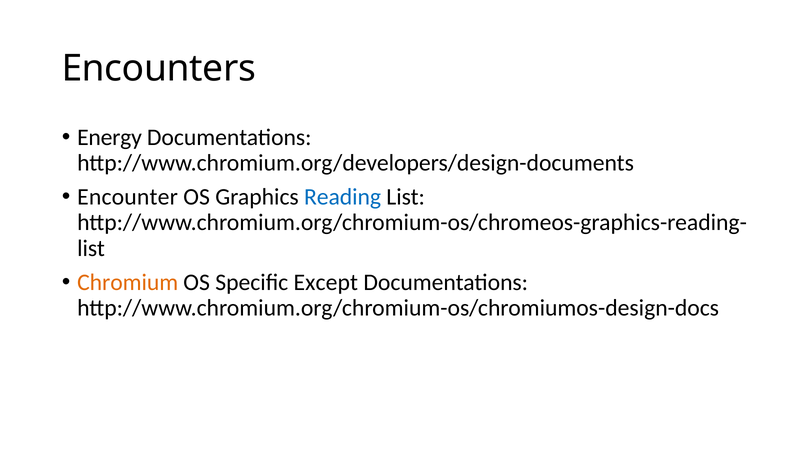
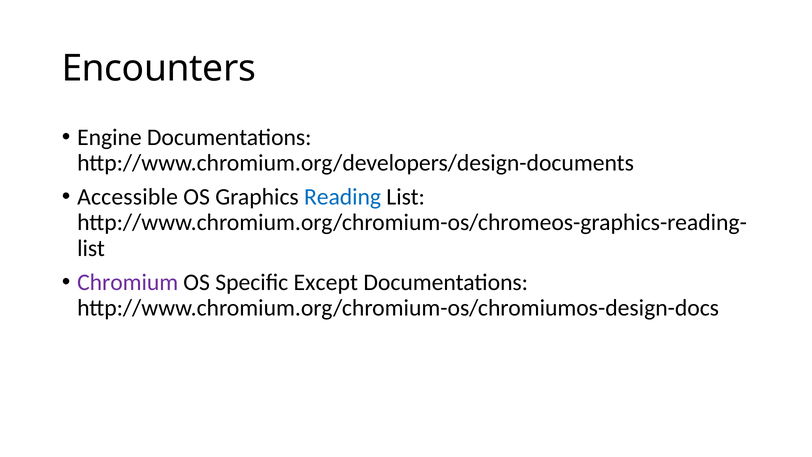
Energy: Energy -> Engine (109, 137)
Encounter: Encounter -> Accessible (128, 197)
Chromium colour: orange -> purple (128, 282)
